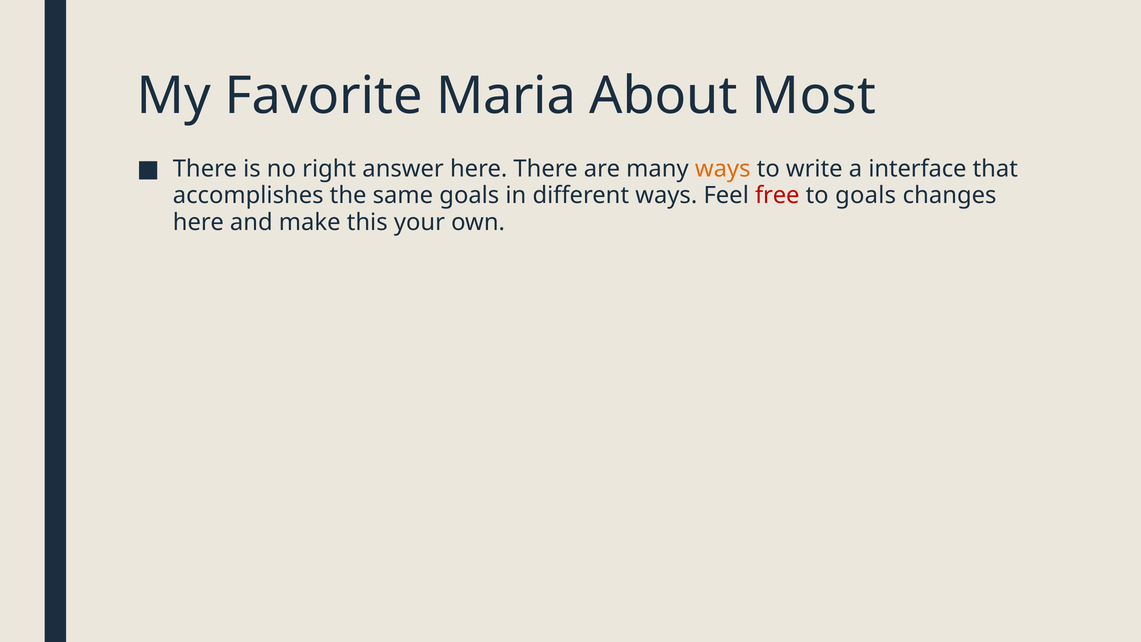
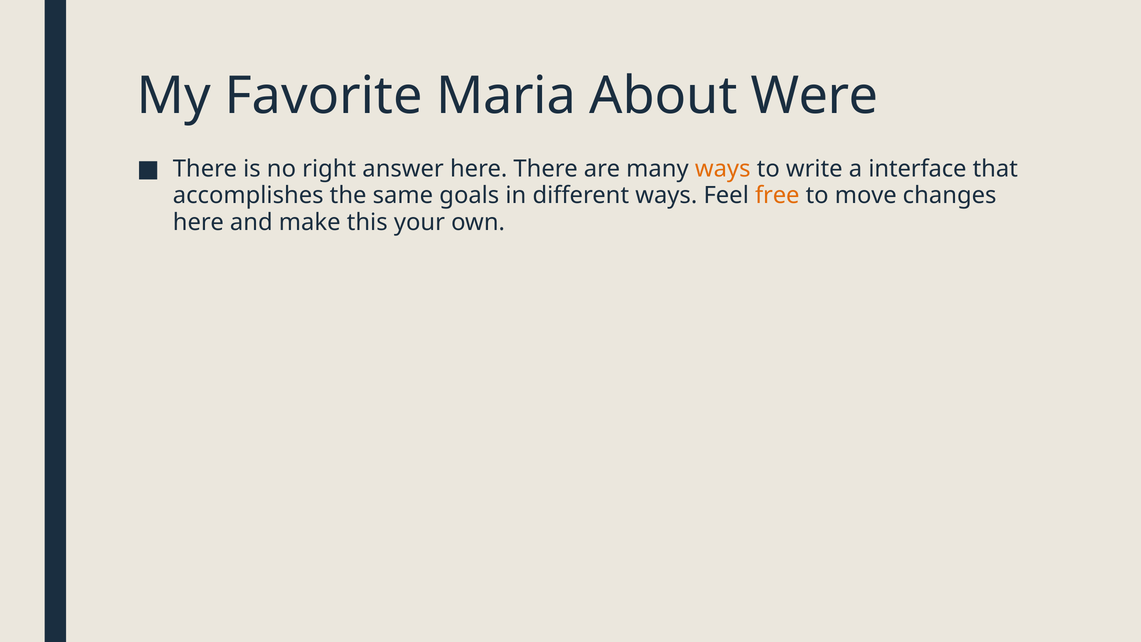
Most: Most -> Were (815, 96)
free colour: red -> orange (777, 195)
to goals: goals -> move (866, 195)
